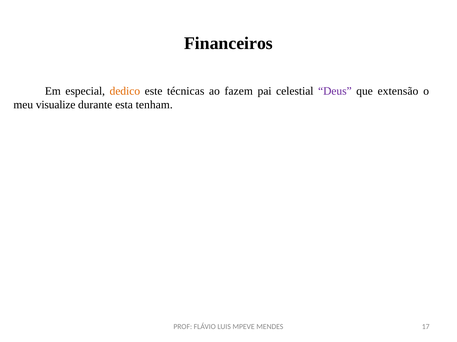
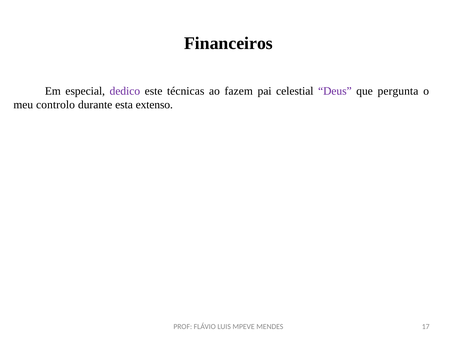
dedico colour: orange -> purple (125, 91)
extensão: extensão -> pergunta (398, 91)
visualize: visualize -> controlo (56, 105)
tenham: tenham -> extenso (154, 105)
